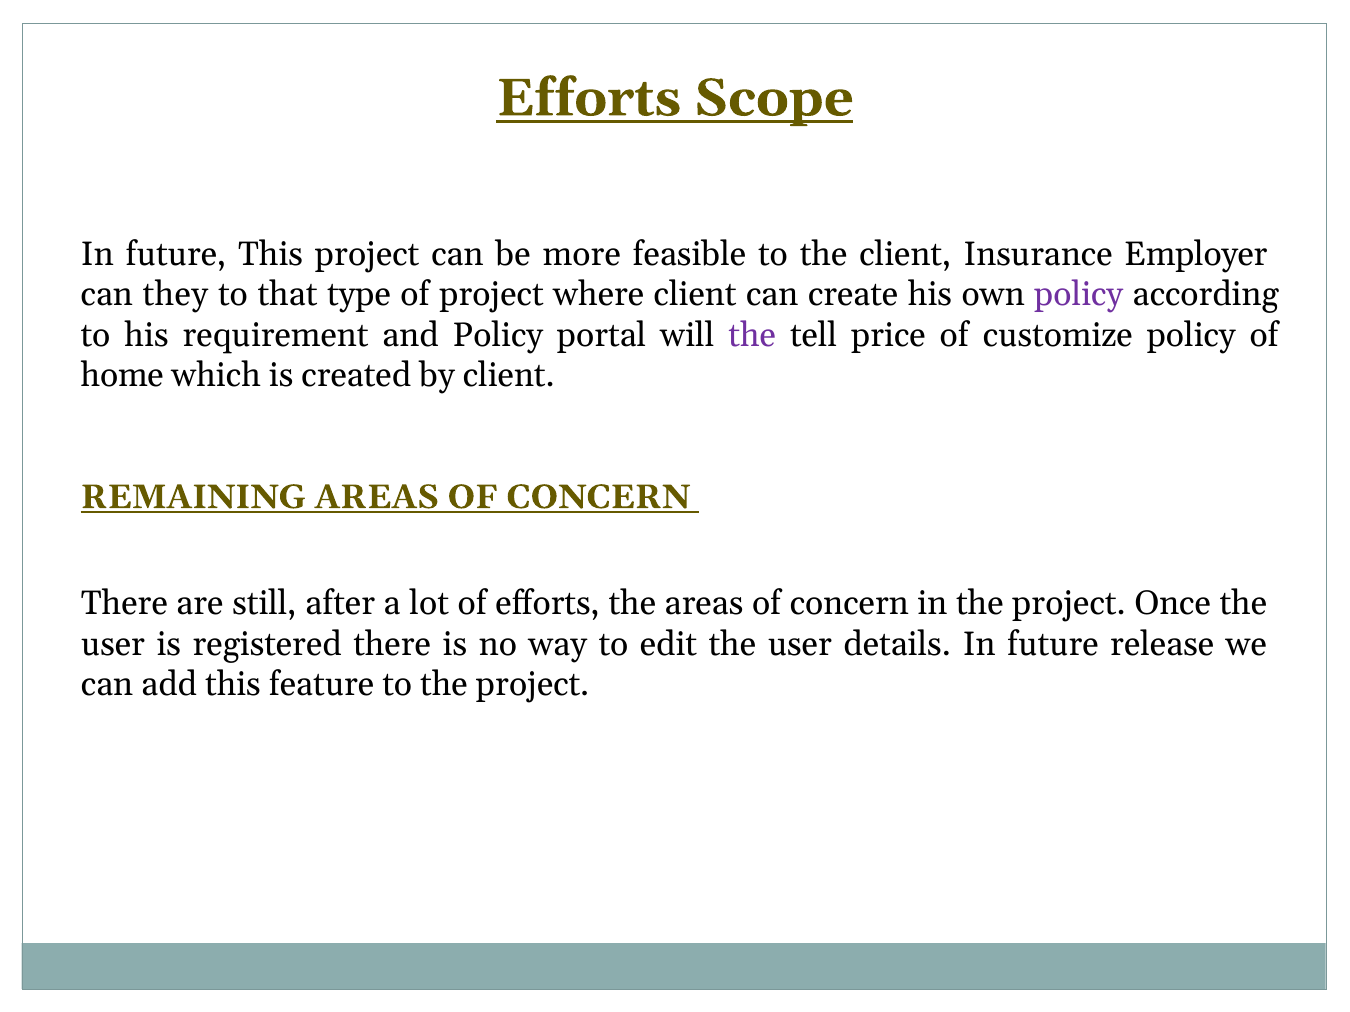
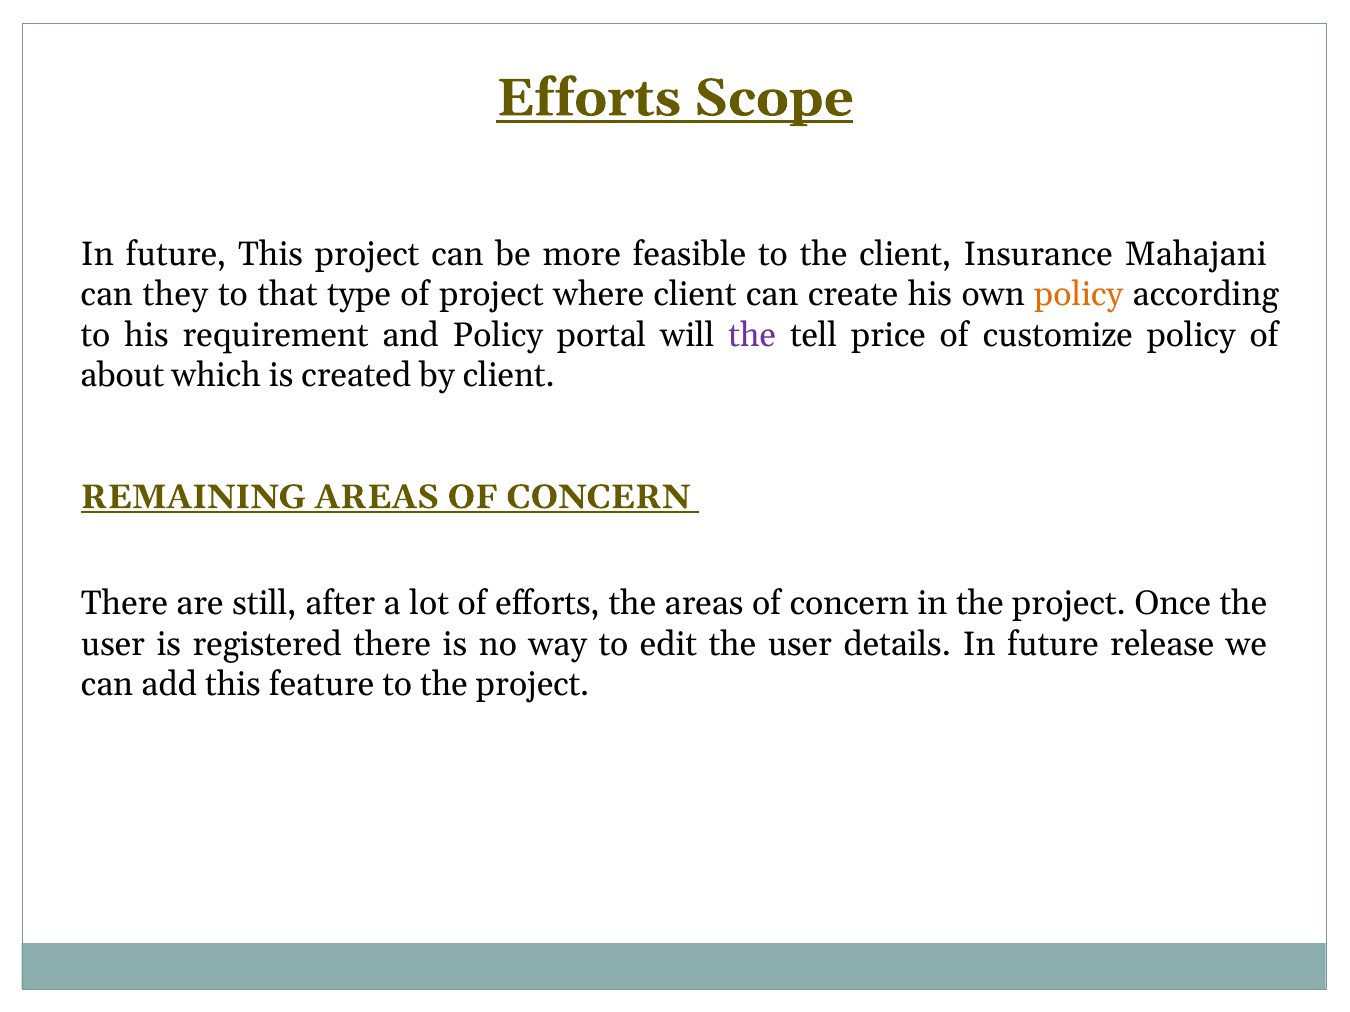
Employer: Employer -> Mahajani (1196, 254)
policy colour: purple -> orange (1079, 295)
home: home -> about (122, 376)
